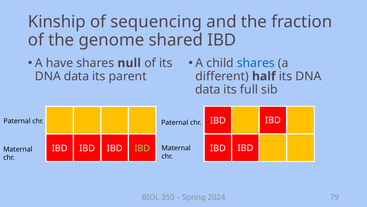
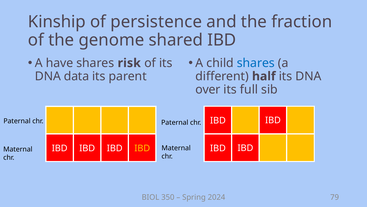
sequencing: sequencing -> persistence (156, 22)
null: null -> risk (129, 63)
data: data -> over (208, 89)
IBD colour: light green -> yellow (142, 148)
